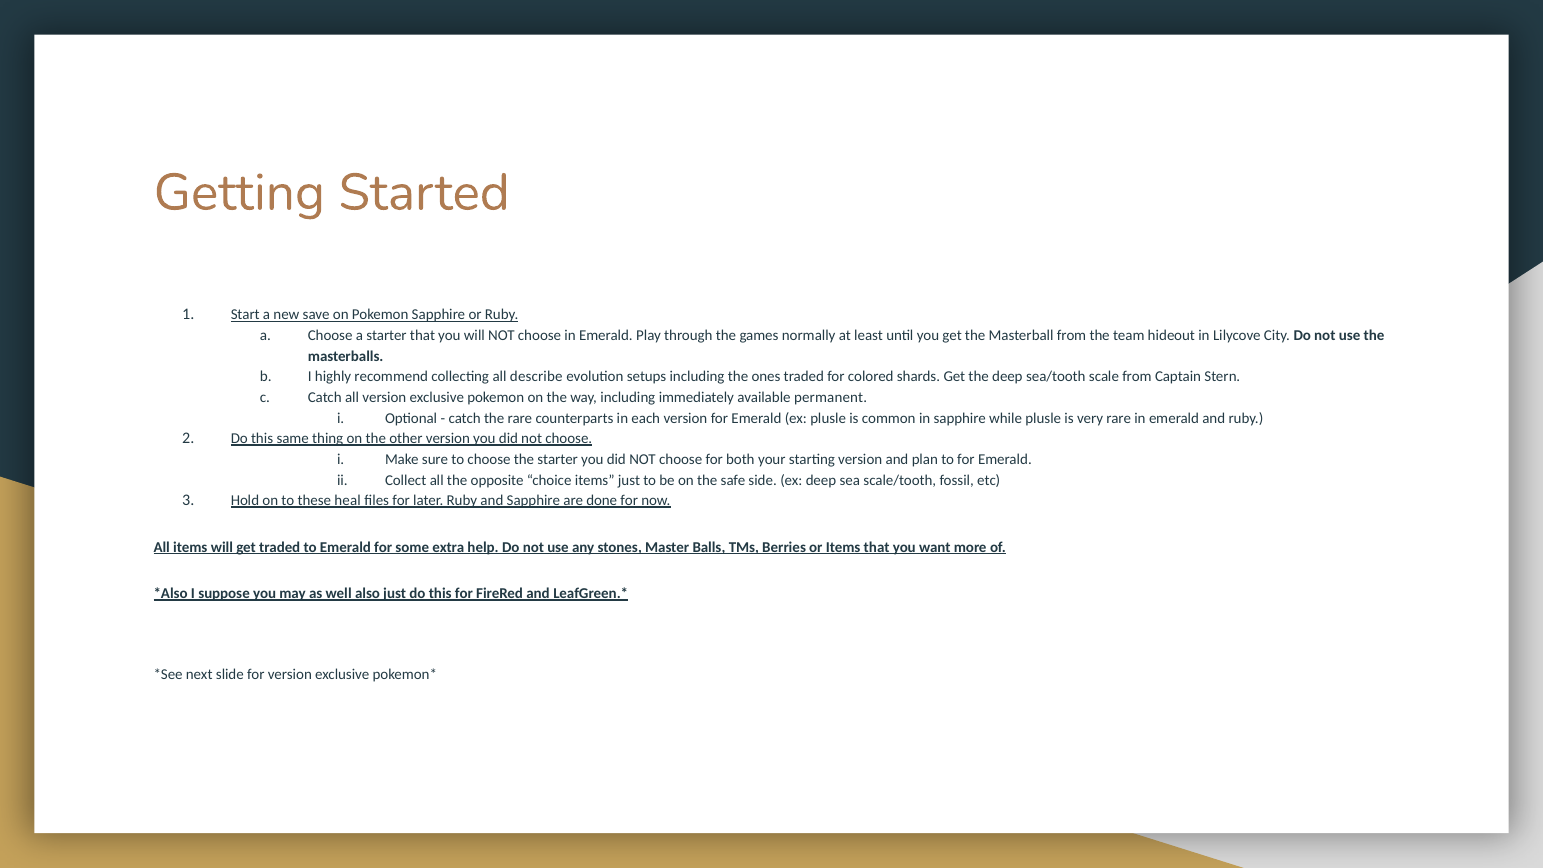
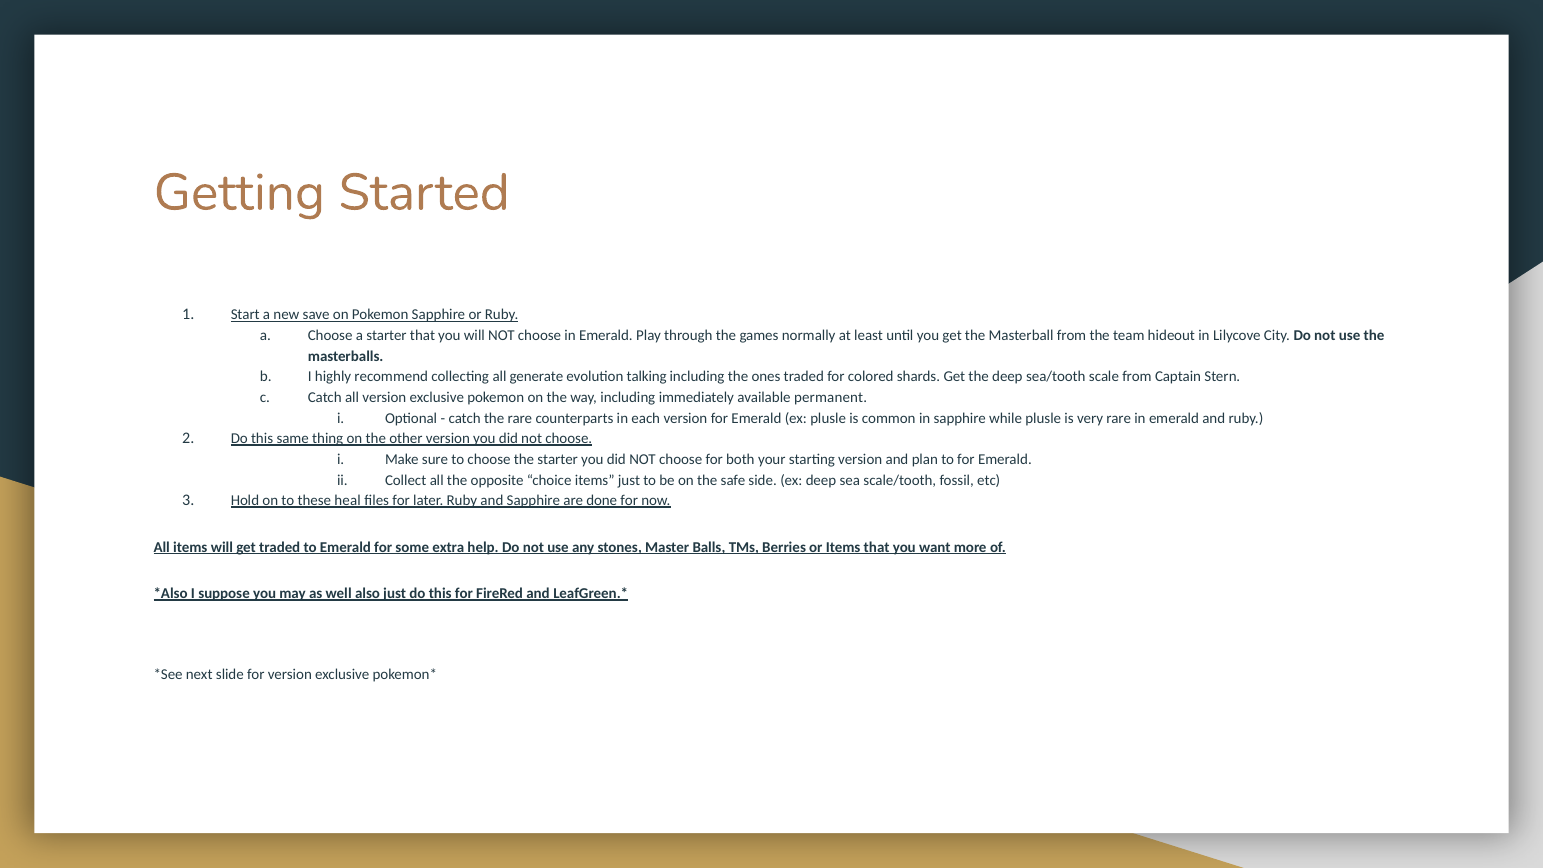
describe: describe -> generate (536, 377)
setups: setups -> talking (647, 377)
